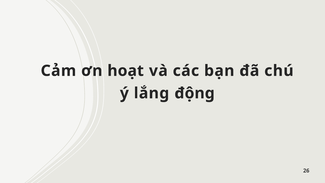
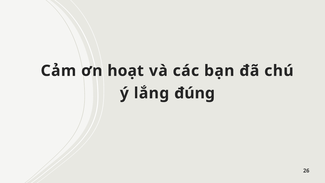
động: động -> đúng (195, 93)
